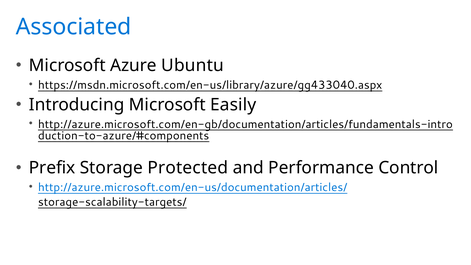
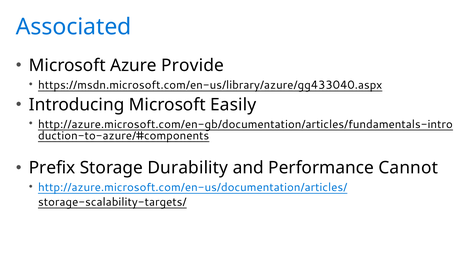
Ubuntu: Ubuntu -> Provide (193, 66)
Protected: Protected -> Durability (188, 168)
Control: Control -> Cannot (408, 168)
